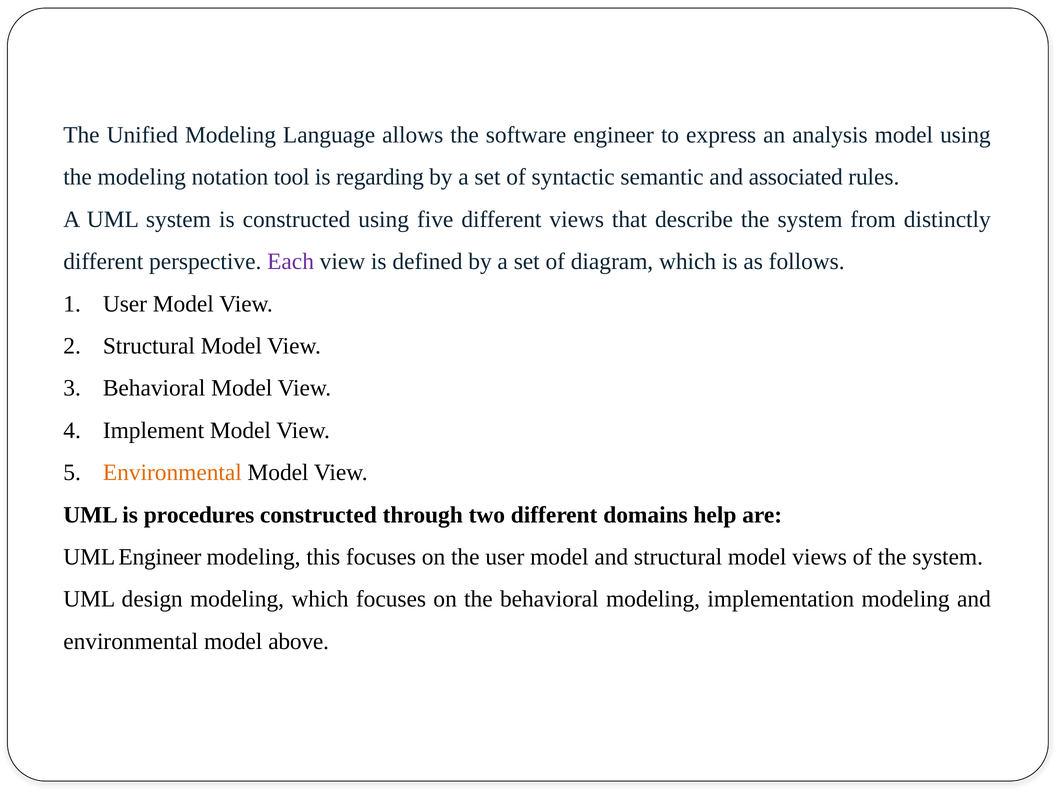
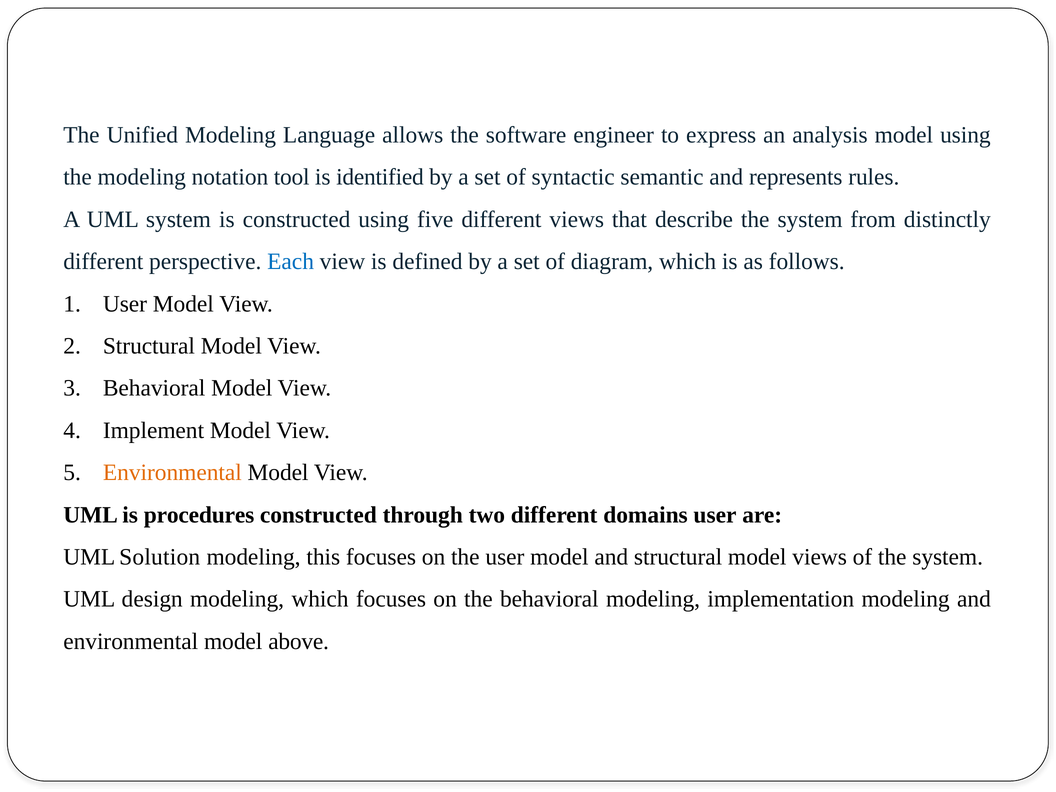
regarding: regarding -> identified (380, 177)
associated: associated -> represents (796, 177)
Each colour: purple -> blue (291, 262)
domains help: help -> user (715, 515)
UML Engineer: Engineer -> Solution (160, 557)
